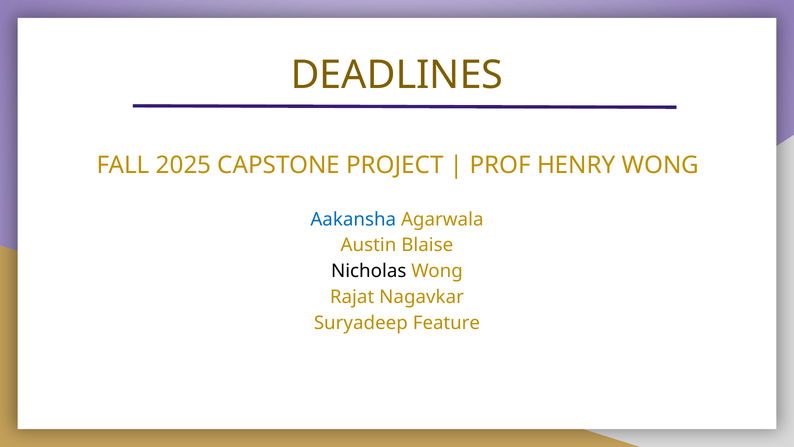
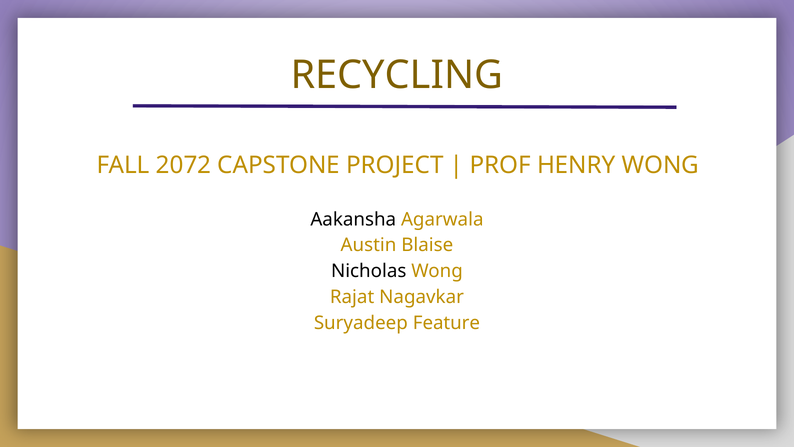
DEADLINES: DEADLINES -> RECYCLING (397, 75)
2025: 2025 -> 2072 (184, 165)
Aakansha colour: blue -> black (353, 219)
